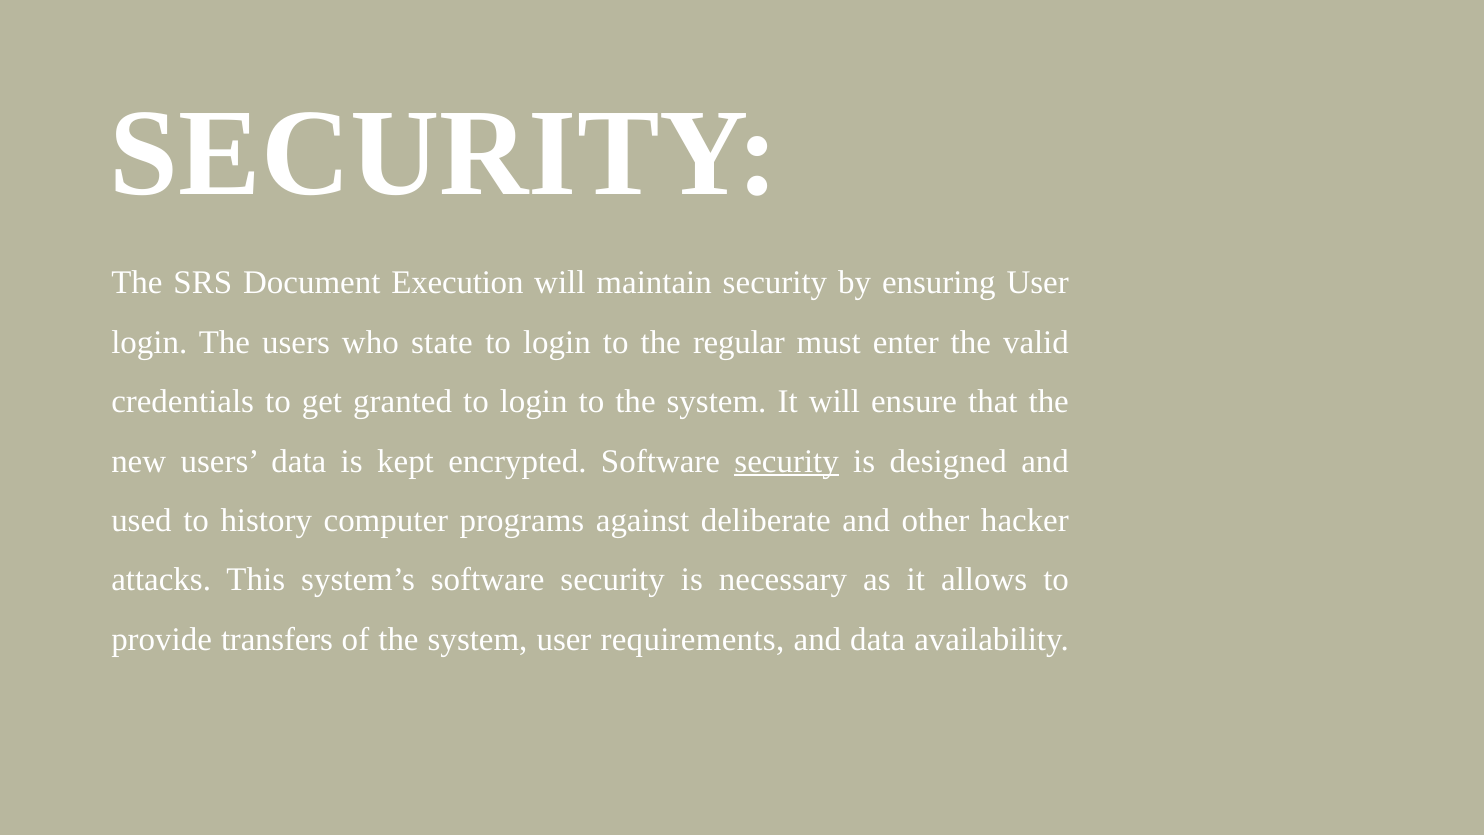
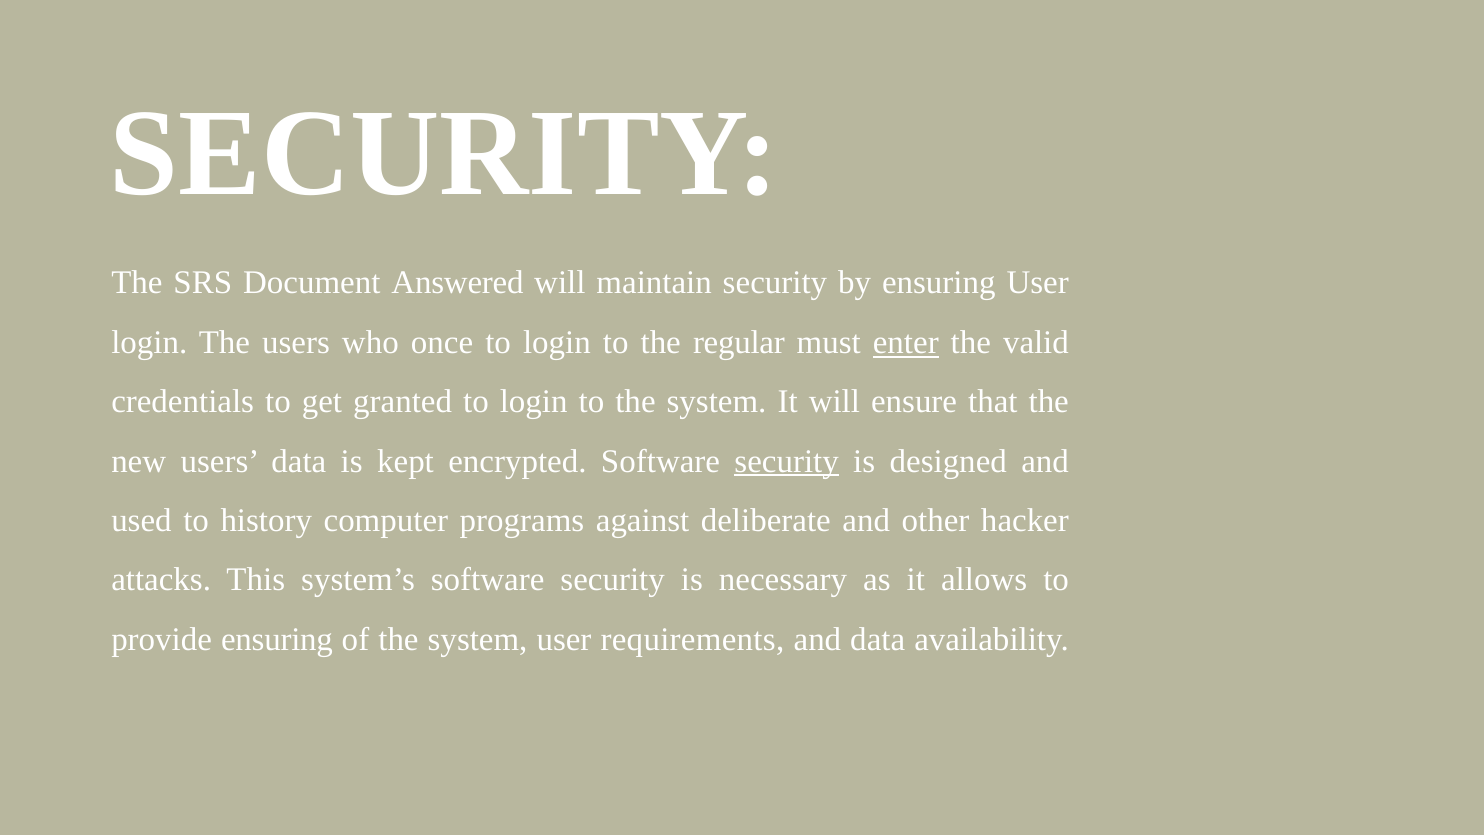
Execution: Execution -> Answered (458, 283)
state: state -> once (442, 342)
enter underline: none -> present (906, 342)
provide transfers: transfers -> ensuring (277, 639)
